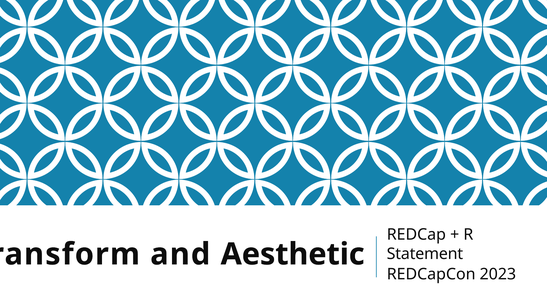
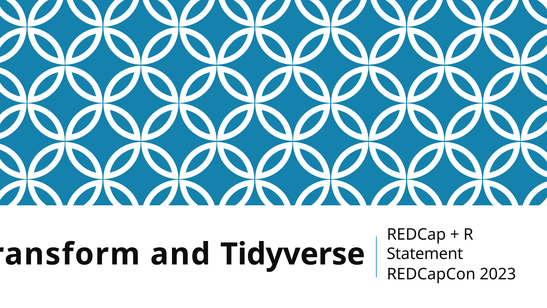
Aesthetic: Aesthetic -> Tidyverse (293, 254)
